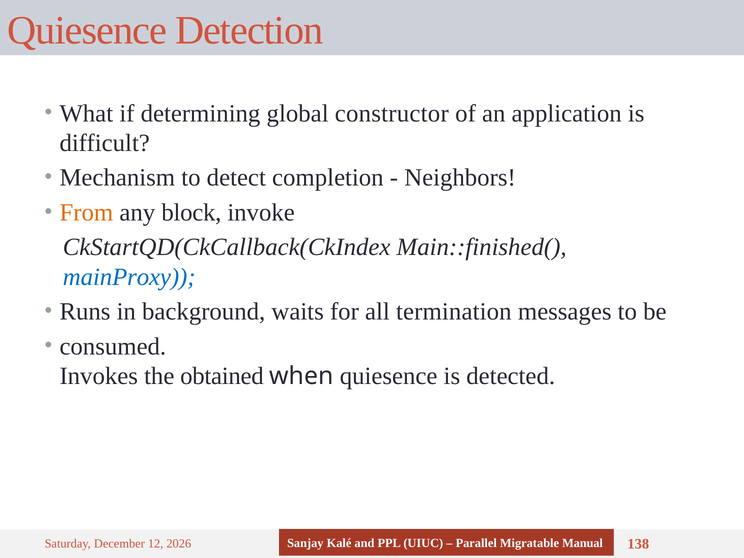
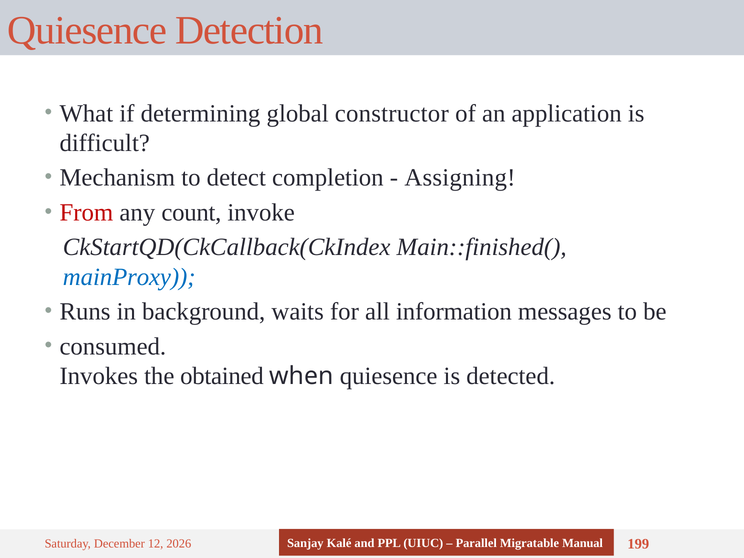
Neighbors: Neighbors -> Assigning (460, 178)
From colour: orange -> red (86, 213)
block: block -> count (191, 213)
termination: termination -> information (454, 312)
138: 138 -> 199 (638, 544)
